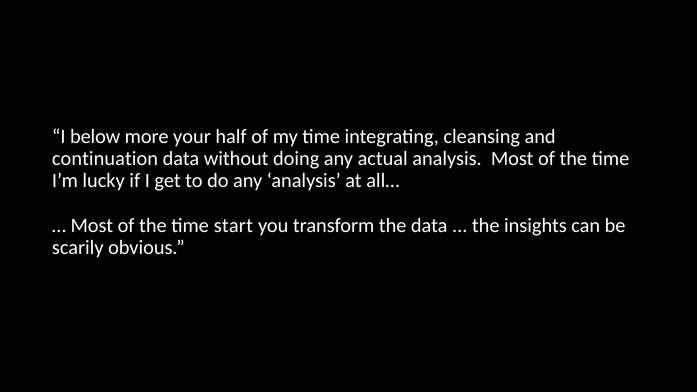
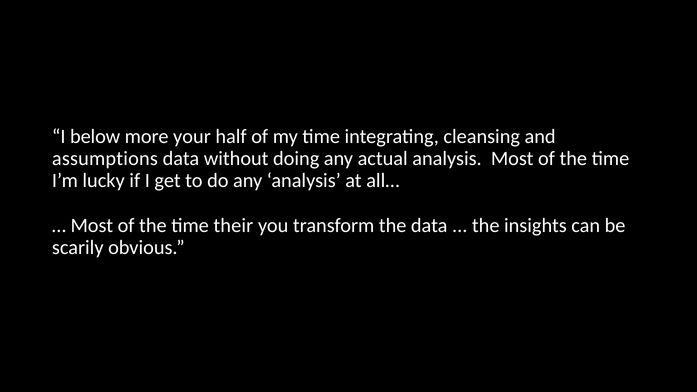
continuation: continuation -> assumptions (105, 158)
start: start -> their (233, 226)
